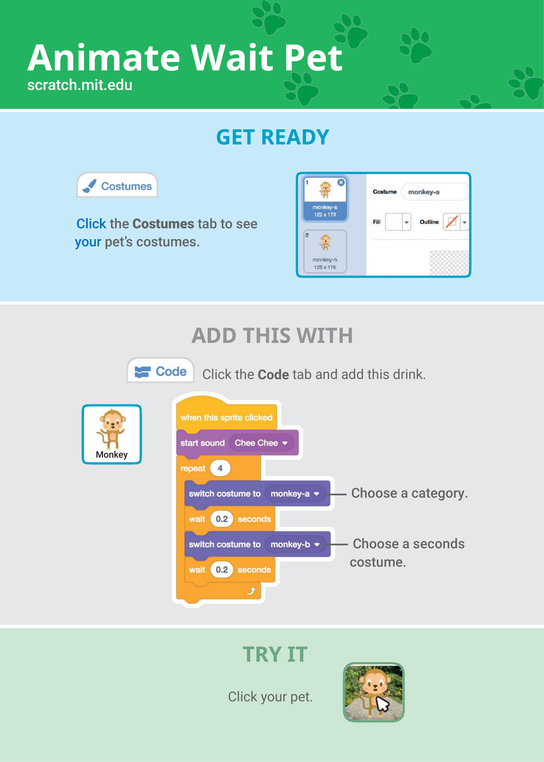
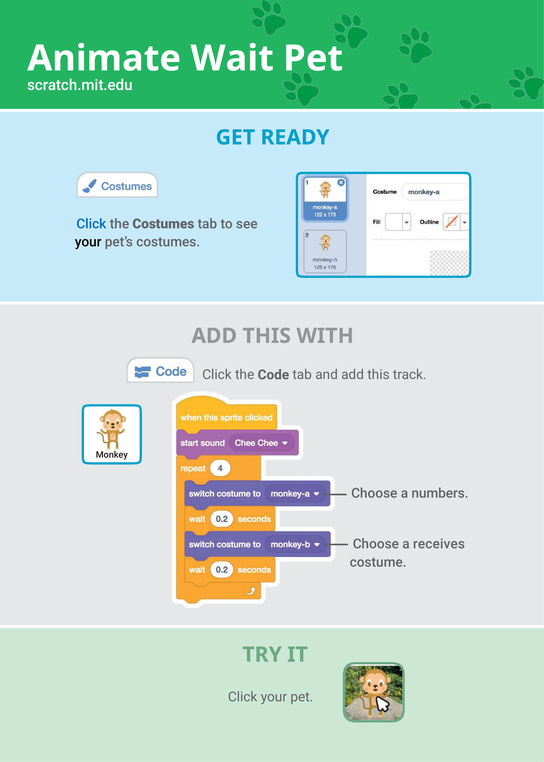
your colour: blue -> black (88, 242)
drink: drink -> track (410, 375)
category: category -> numbers (440, 493)
seconds: seconds -> receives (439, 544)
